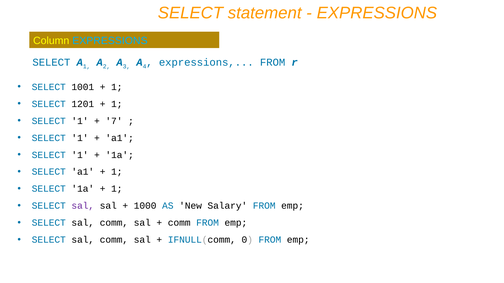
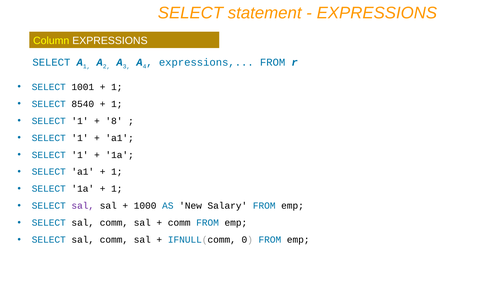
EXPRESSIONS colour: light blue -> white (110, 41)
1201: 1201 -> 8540 (83, 104)
7: 7 -> 8 (114, 121)
